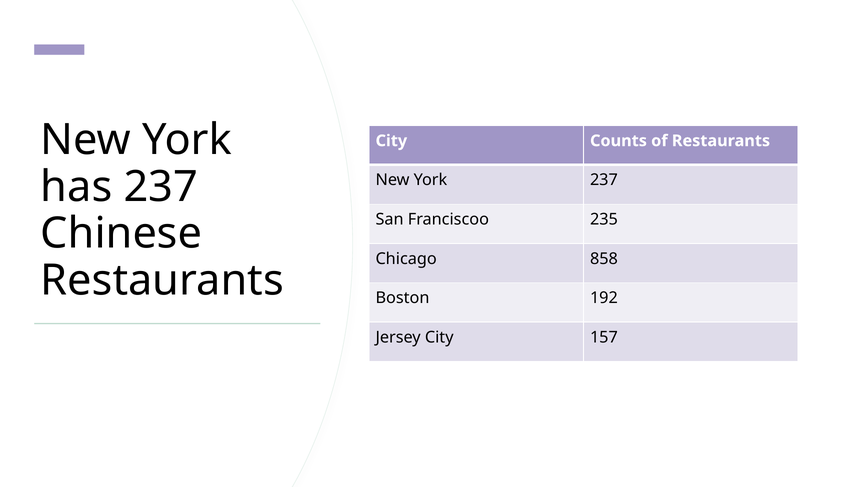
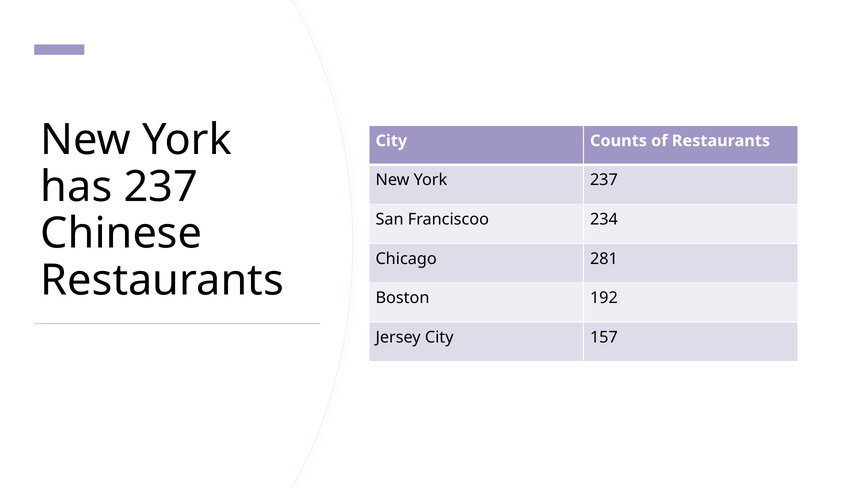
235: 235 -> 234 (604, 220)
858: 858 -> 281 (604, 259)
